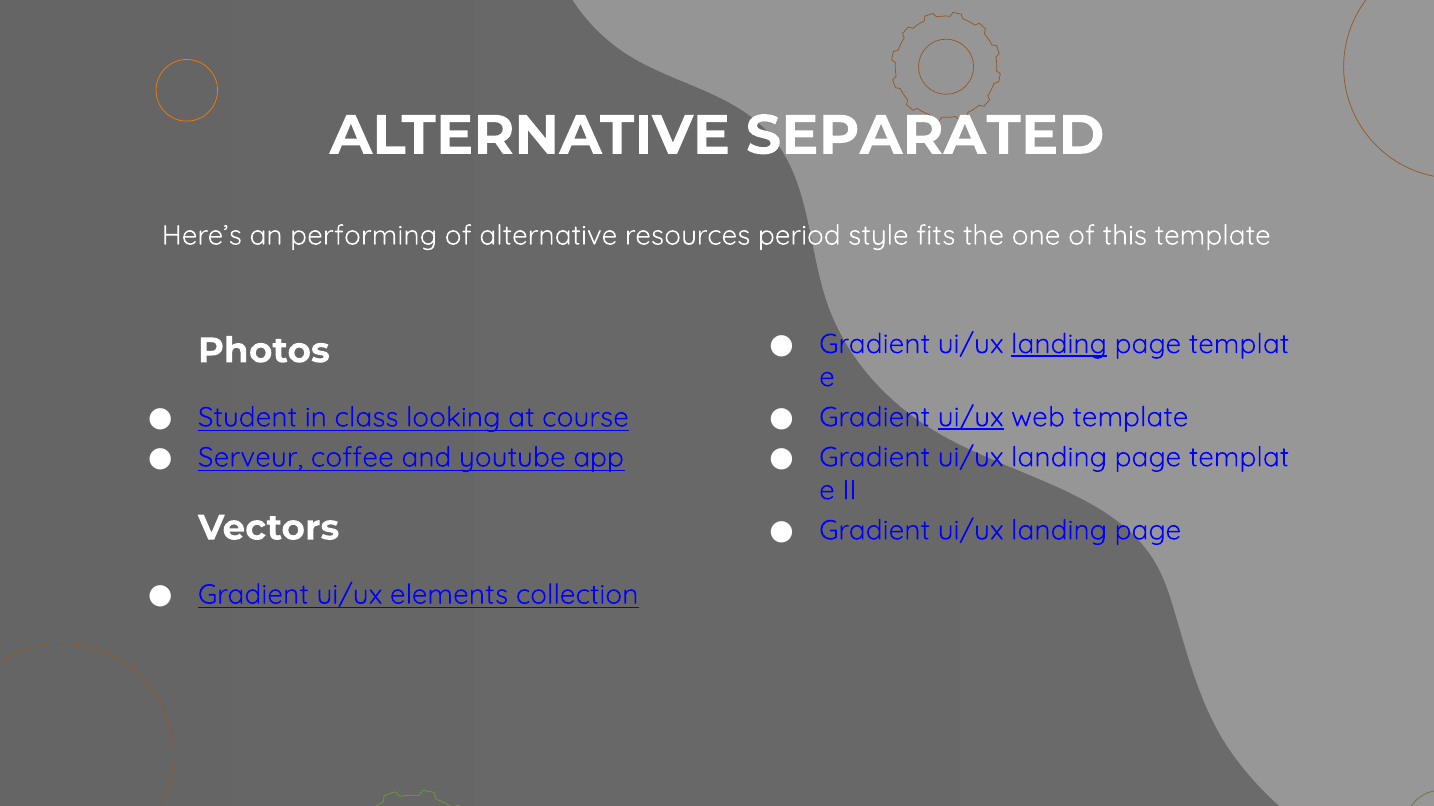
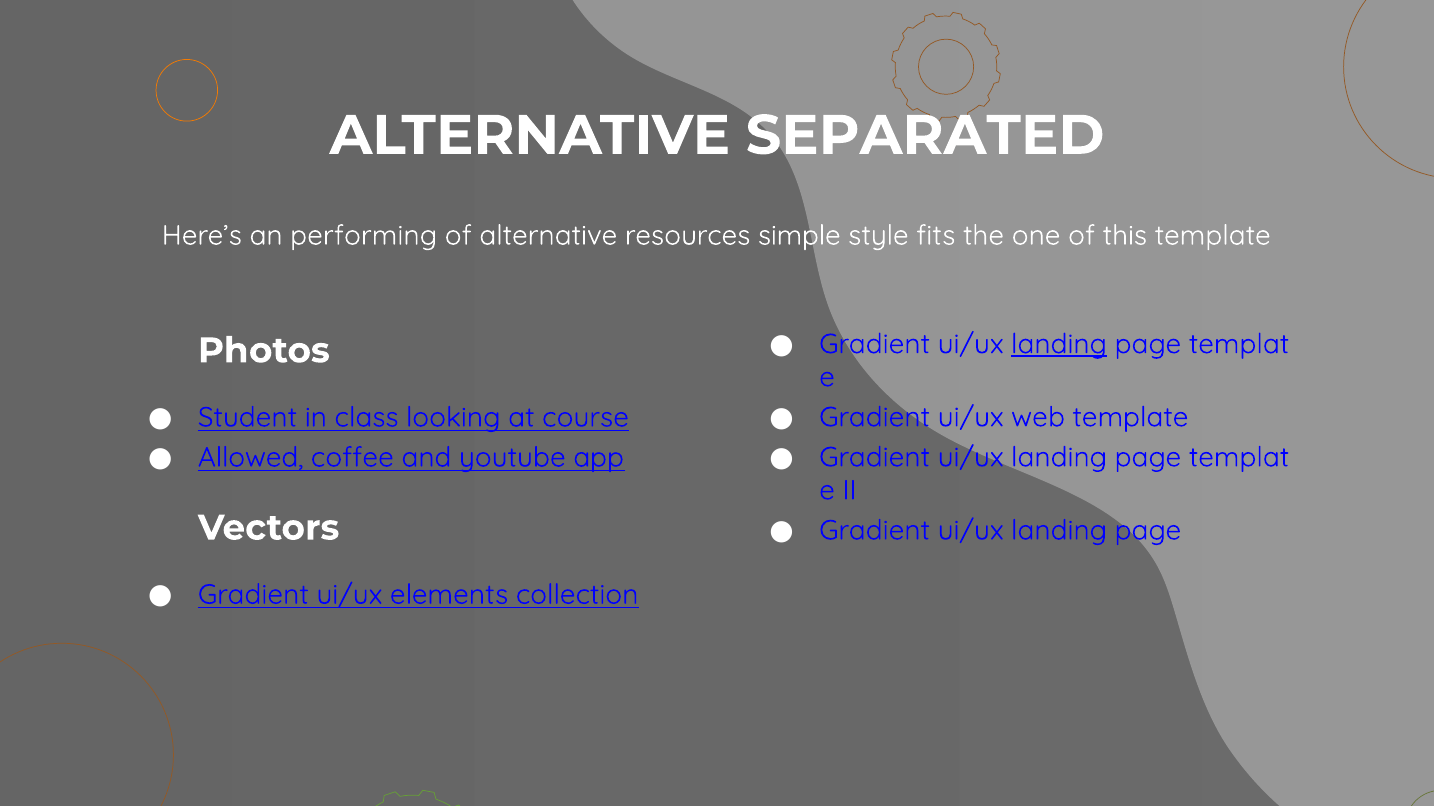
period: period -> simple (799, 236)
ui/ux underline: present -> none (971, 417)
Serveur: Serveur -> Allowed (251, 458)
